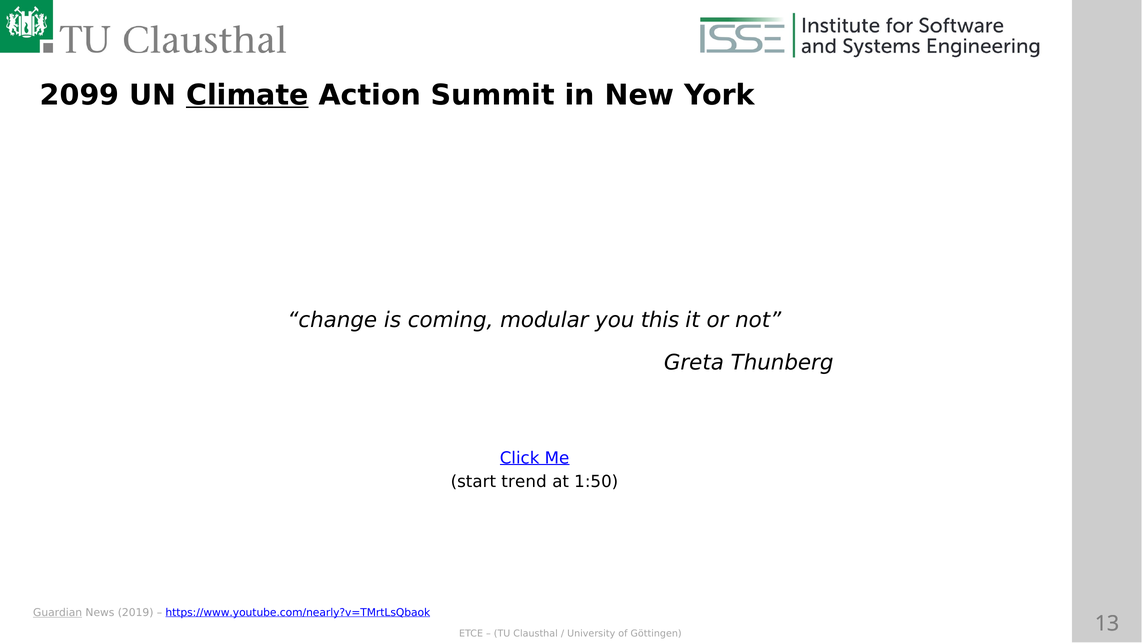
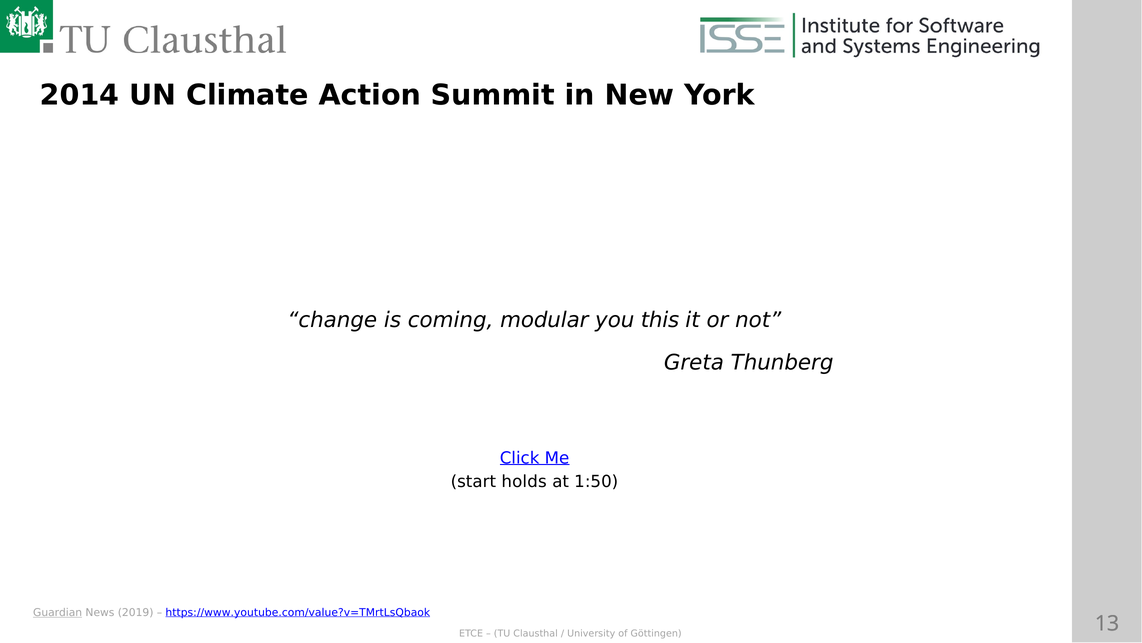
2099: 2099 -> 2014 (80, 95)
Climate underline: present -> none (247, 95)
trend: trend -> holds (524, 481)
https://www.youtube.com/nearly?v=TMrtLsQbaok: https://www.youtube.com/nearly?v=TMrtLsQbaok -> https://www.youtube.com/value?v=TMrtLsQbaok (298, 612)
